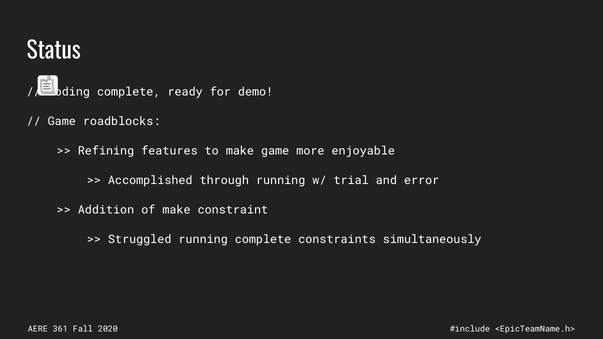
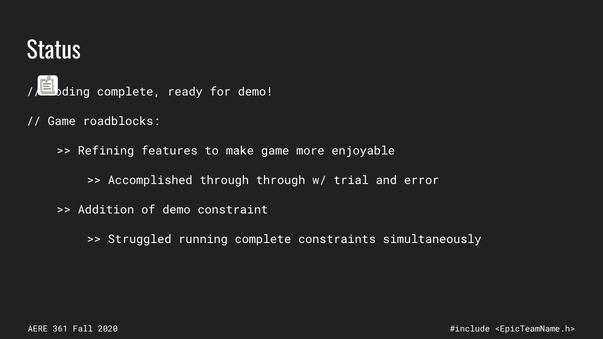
through running: running -> through (281, 181)
of make: make -> demo (177, 210)
